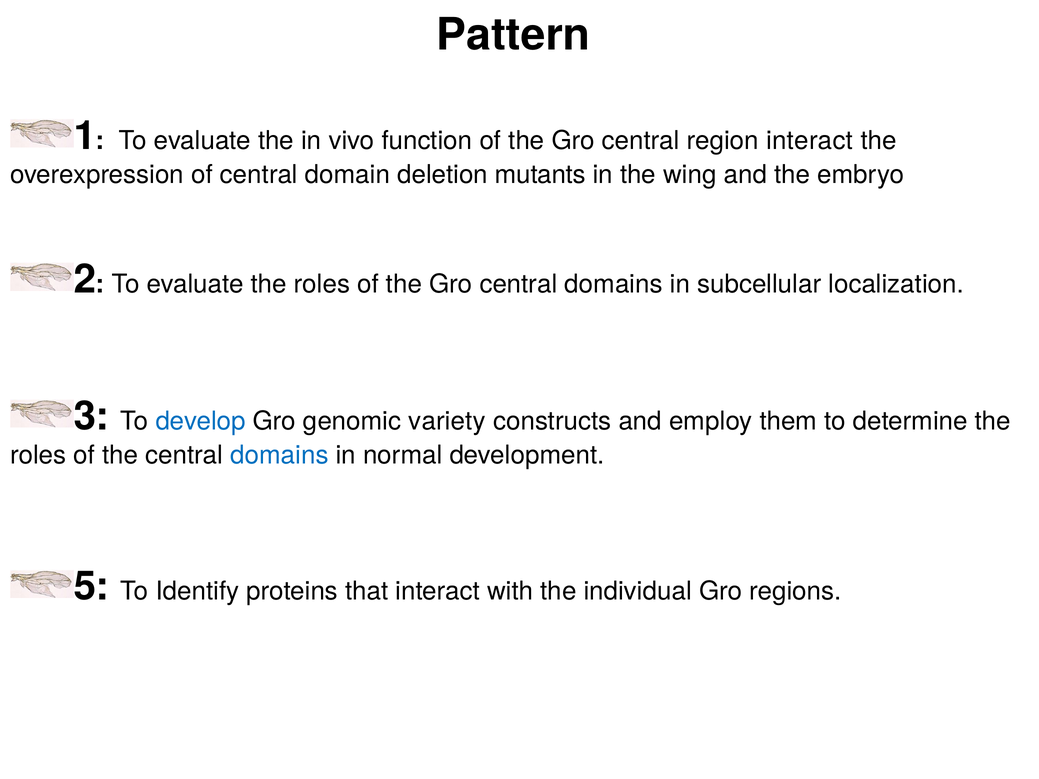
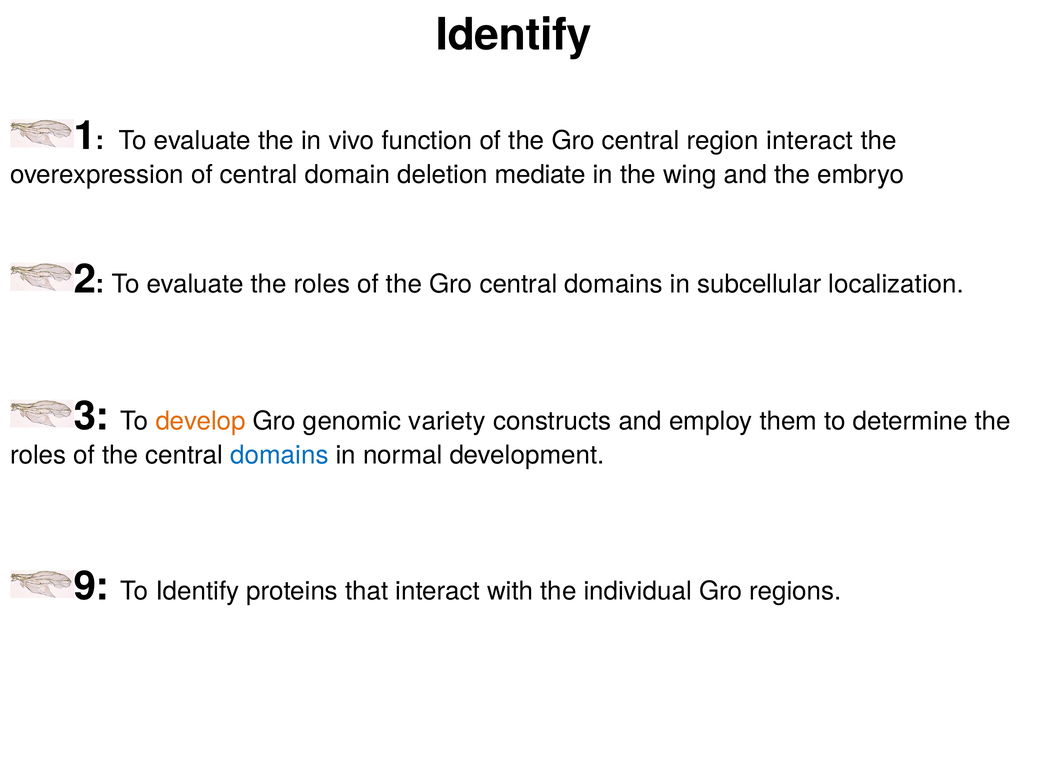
Pattern: Pattern -> Identify (514, 35)
mutants: mutants -> mediate (540, 175)
develop colour: blue -> orange (201, 421)
5: 5 -> 9 (91, 587)
